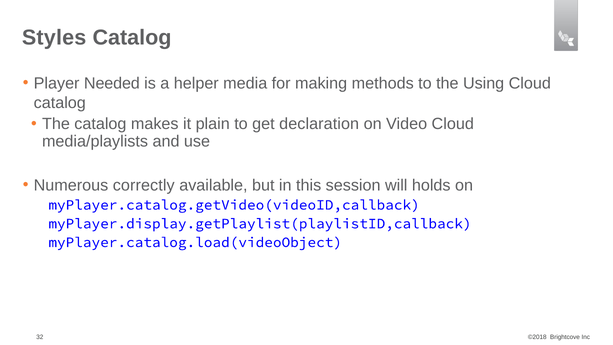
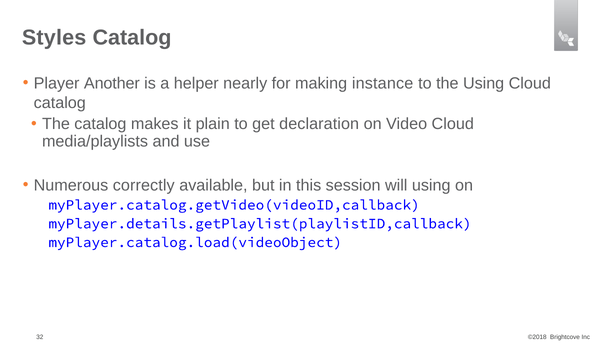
Needed: Needed -> Another (112, 83)
media: media -> nearly (245, 83)
methods: methods -> instance (383, 83)
will holds: holds -> using (431, 185)
myPlayer.display.getPlaylist(playlistID,callback: myPlayer.display.getPlaylist(playlistID,callback -> myPlayer.details.getPlaylist(playlistID,callback (260, 223)
